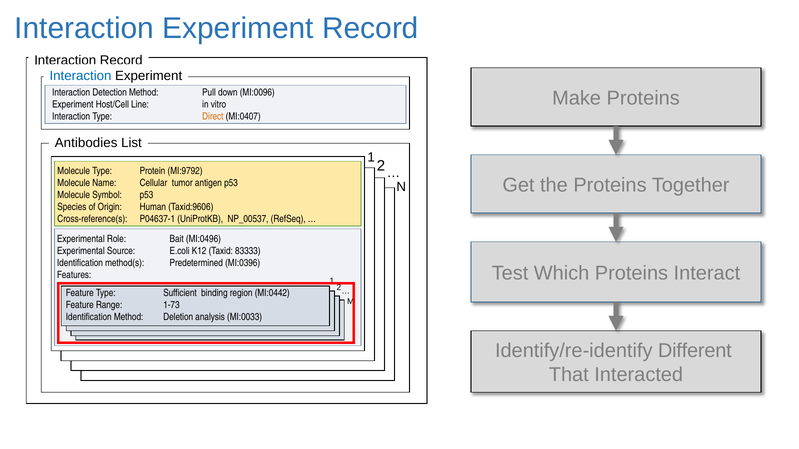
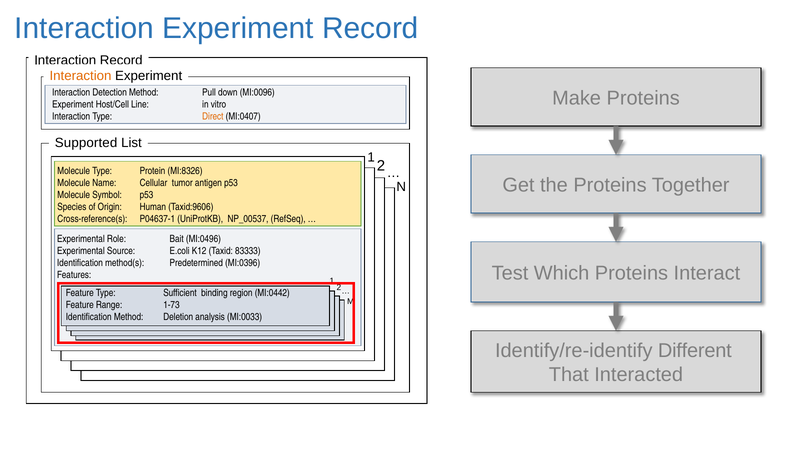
Interaction colour: blue -> orange (81, 76)
Antibodies: Antibodies -> Supported (86, 143)
MI:9792: MI:9792 -> MI:8326 (185, 171)
